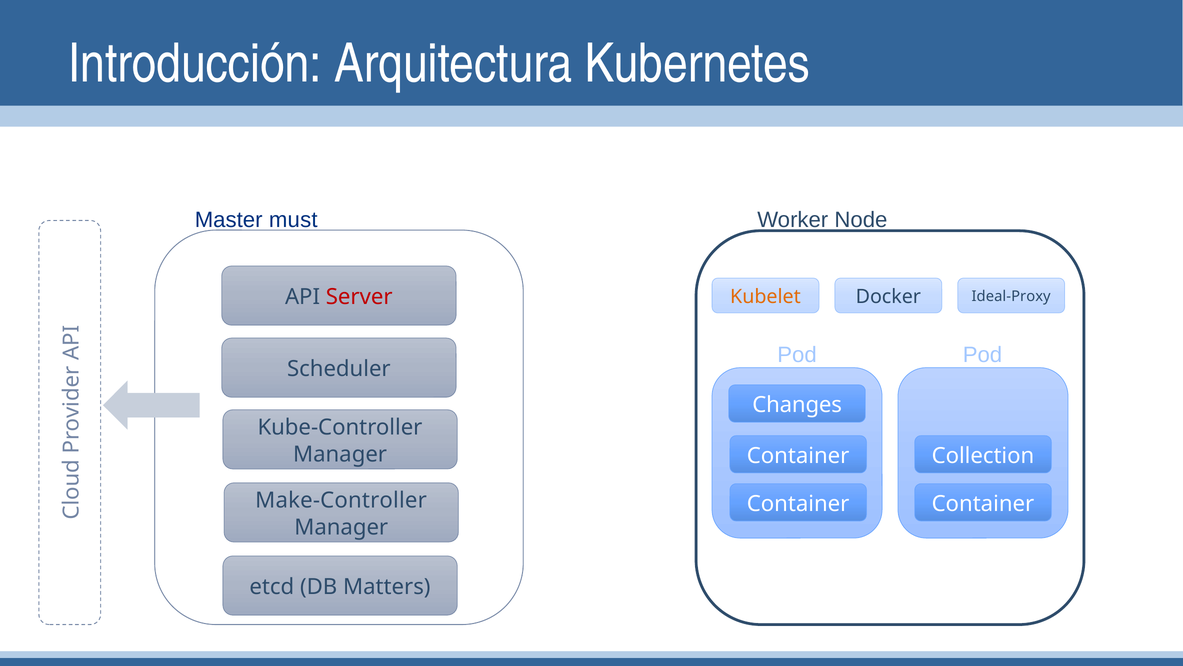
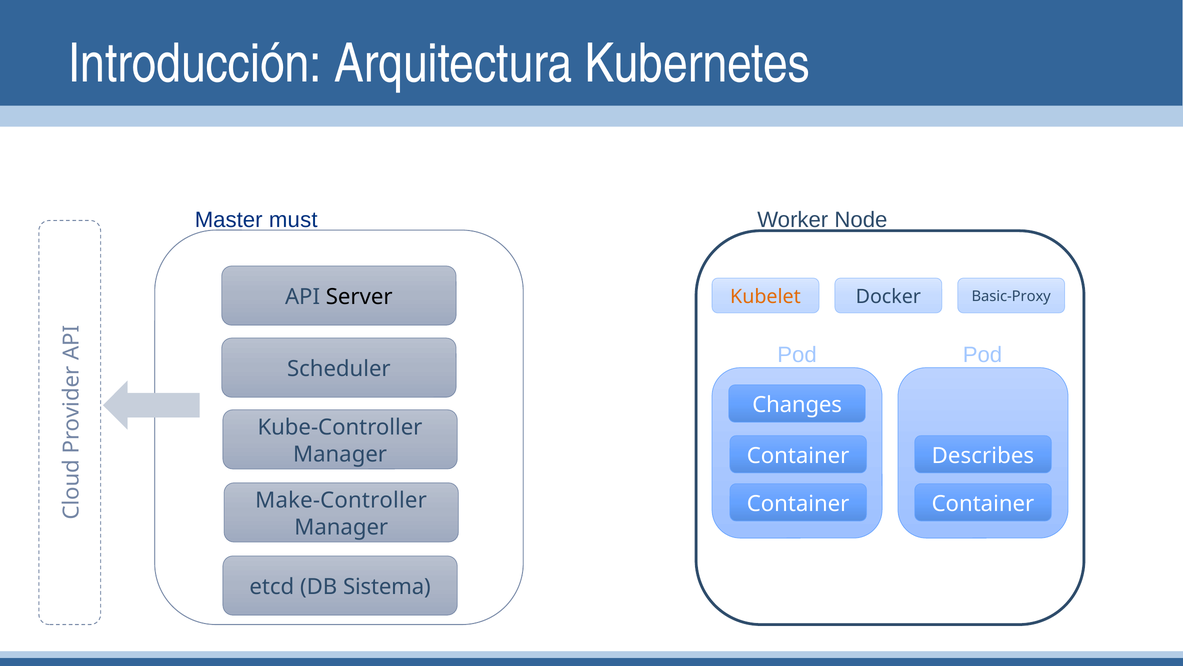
Server colour: red -> black (359, 297)
Ideal-Proxy: Ideal-Proxy -> Basic-Proxy (1011, 296)
Collection: Collection -> Describes (983, 455)
Matters: Matters -> Sistema (387, 587)
